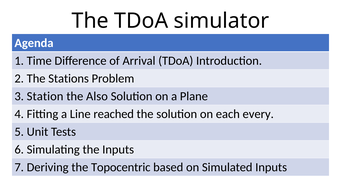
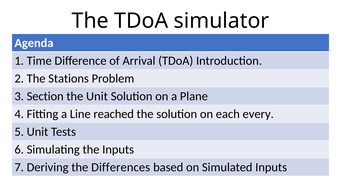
Station: Station -> Section (45, 96)
the Also: Also -> Unit (97, 96)
Topocentric: Topocentric -> Differences (121, 167)
